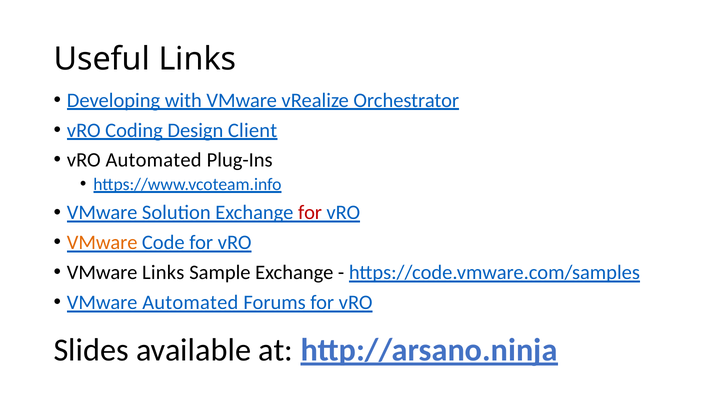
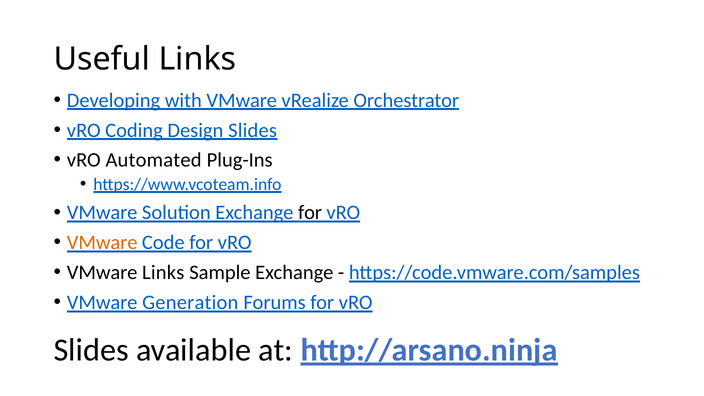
Design Client: Client -> Slides (253, 130)
for colour: red -> black (310, 213)
VMware Automated: Automated -> Generation (190, 302)
